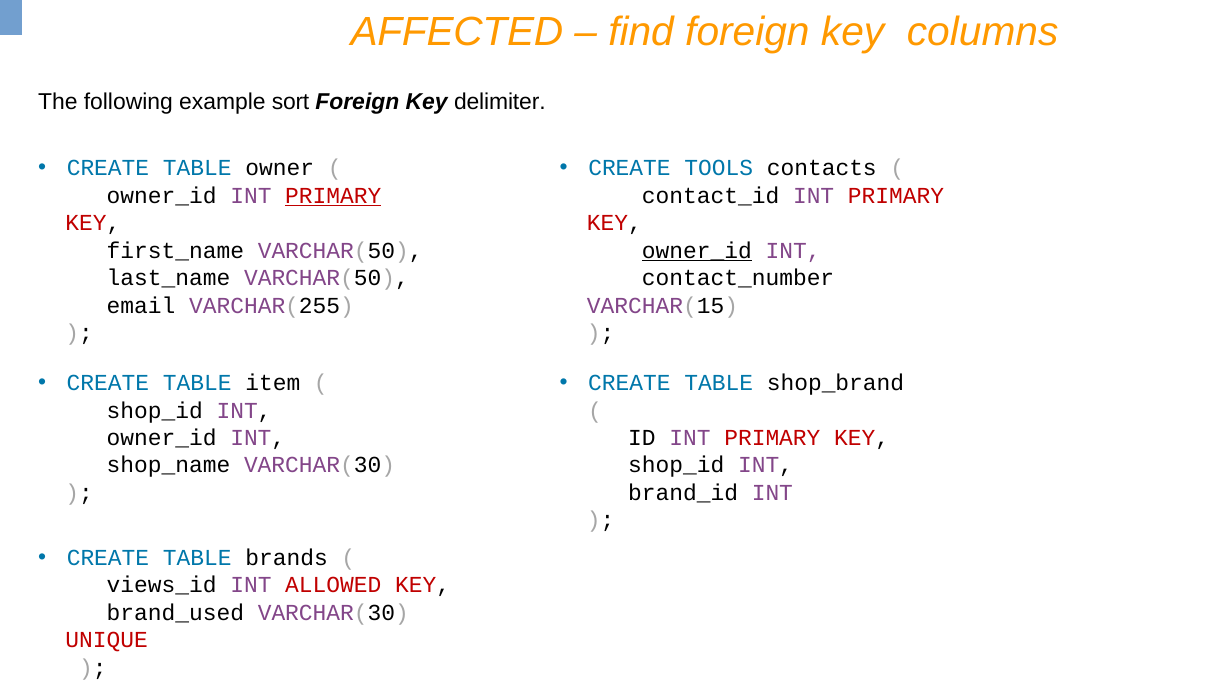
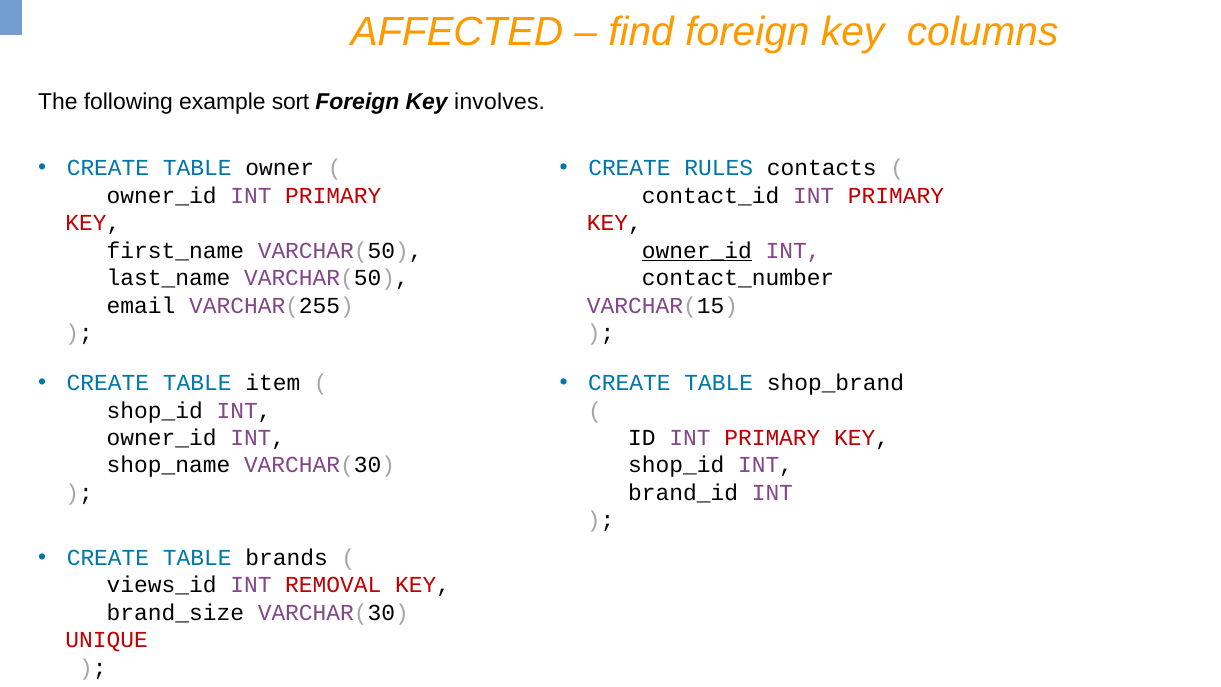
delimiter: delimiter -> involves (500, 102)
TOOLS: TOOLS -> RULES (719, 168)
PRIMARY underline: present -> none (333, 196)
ALLOWED: ALLOWED -> REMOVAL (333, 585)
brand_used: brand_used -> brand_size (175, 613)
